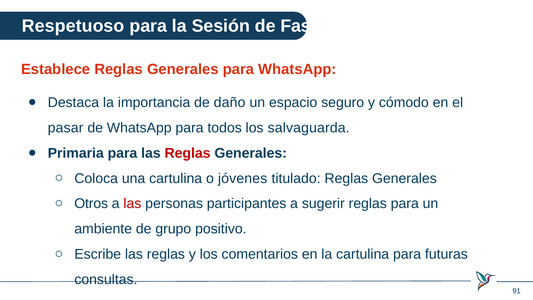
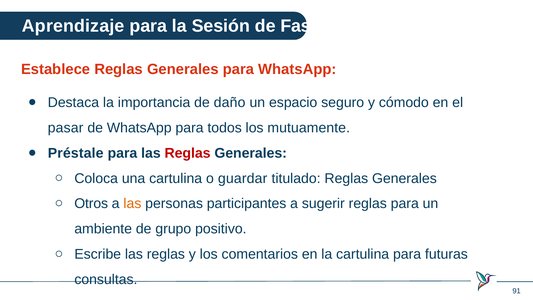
Respetuoso: Respetuoso -> Aprendizaje (73, 26)
salvaguarda: salvaguarda -> mutuamente (309, 128)
Primaria: Primaria -> Préstale (76, 153)
jóvenes: jóvenes -> guardar (243, 178)
las colour: red -> orange (132, 204)
